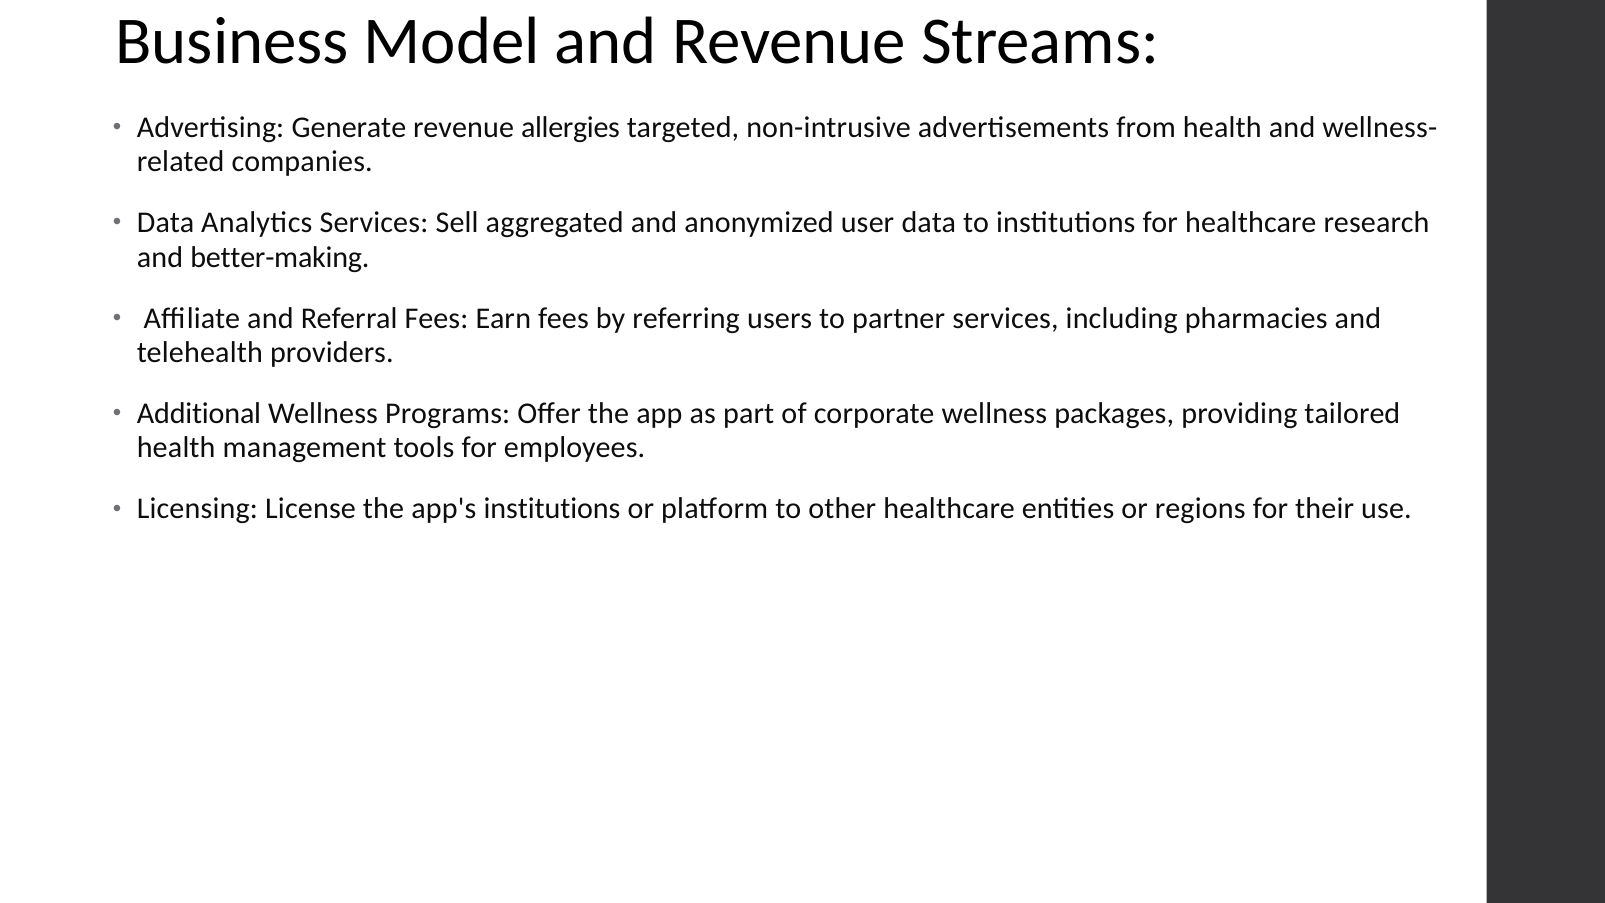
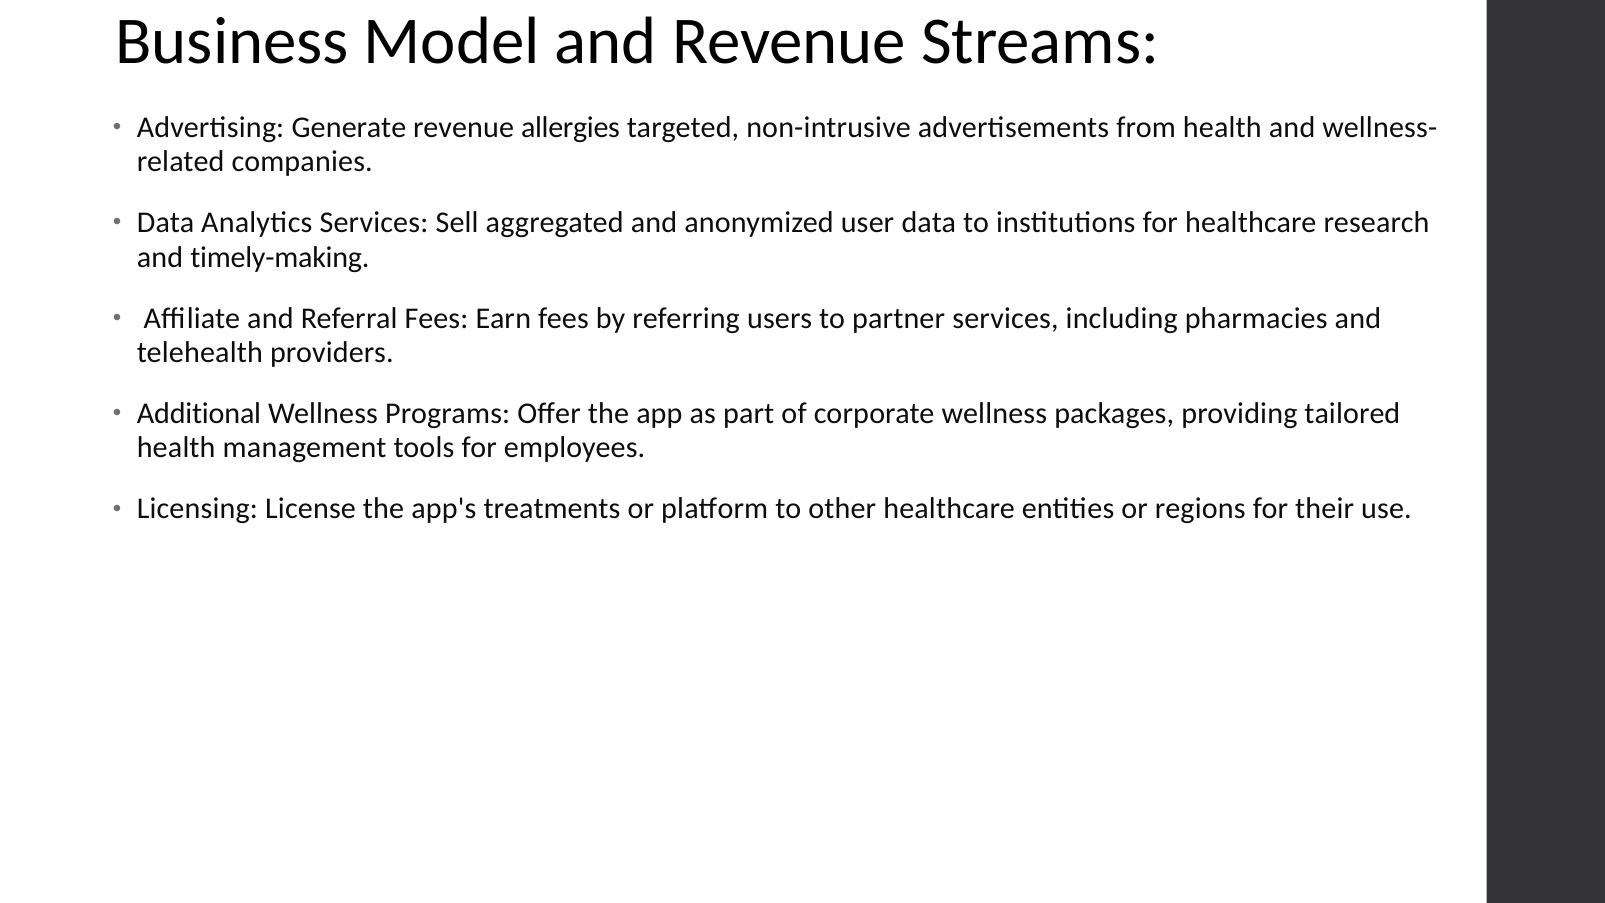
better-making: better-making -> timely-making (280, 257)
app's institutions: institutions -> treatments (552, 509)
